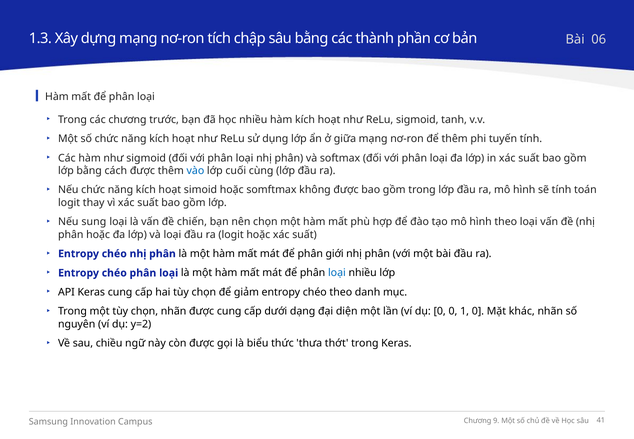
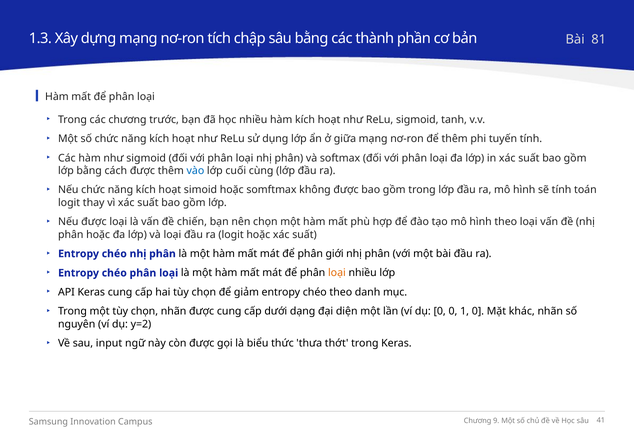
06: 06 -> 81 (599, 39)
Nếu sung: sung -> được (94, 222)
loại colour: blue -> orange (337, 273)
chiều: chiều -> input (109, 343)
